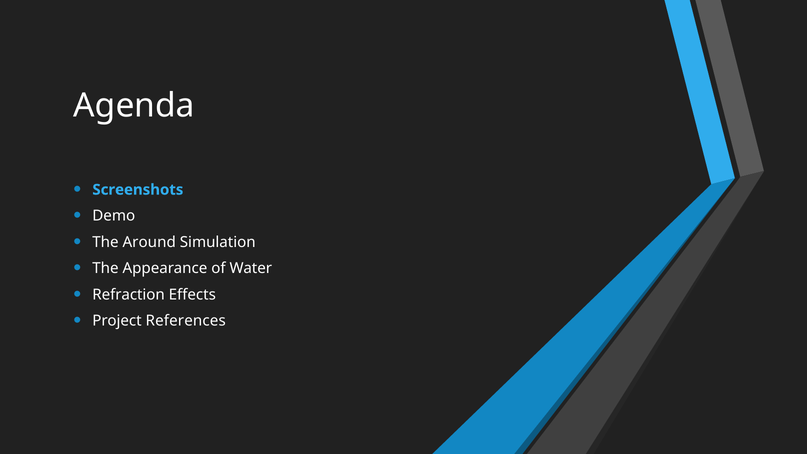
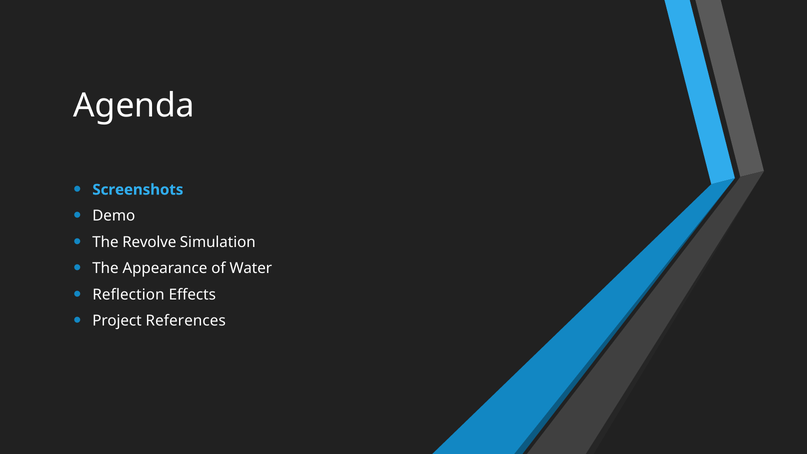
Around: Around -> Revolve (149, 242)
Refraction: Refraction -> Reflection (128, 295)
